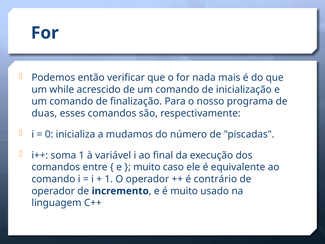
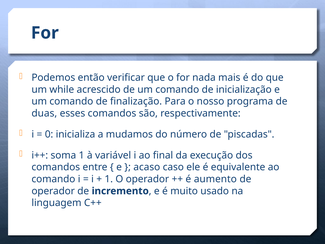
muito: muito -> acaso (147, 167)
contrário: contrário -> aumento (215, 179)
